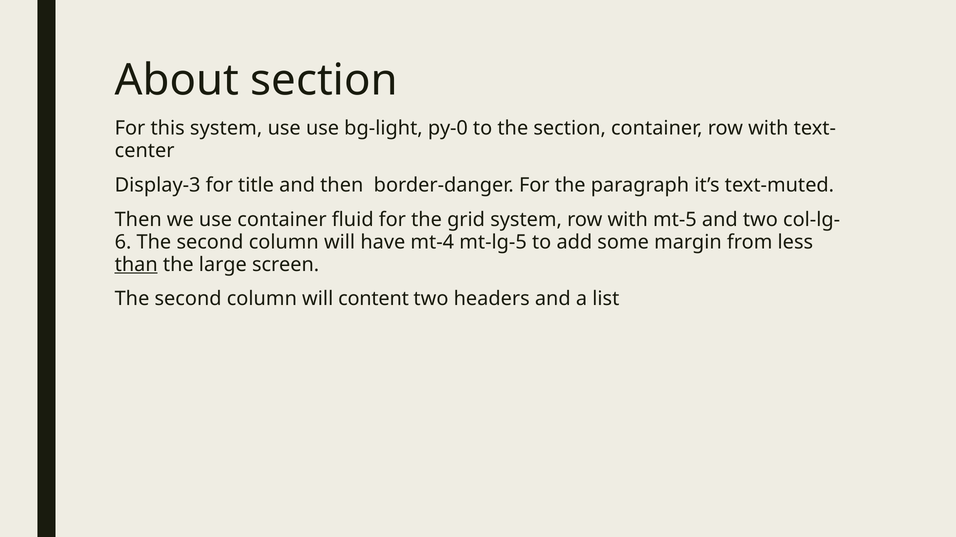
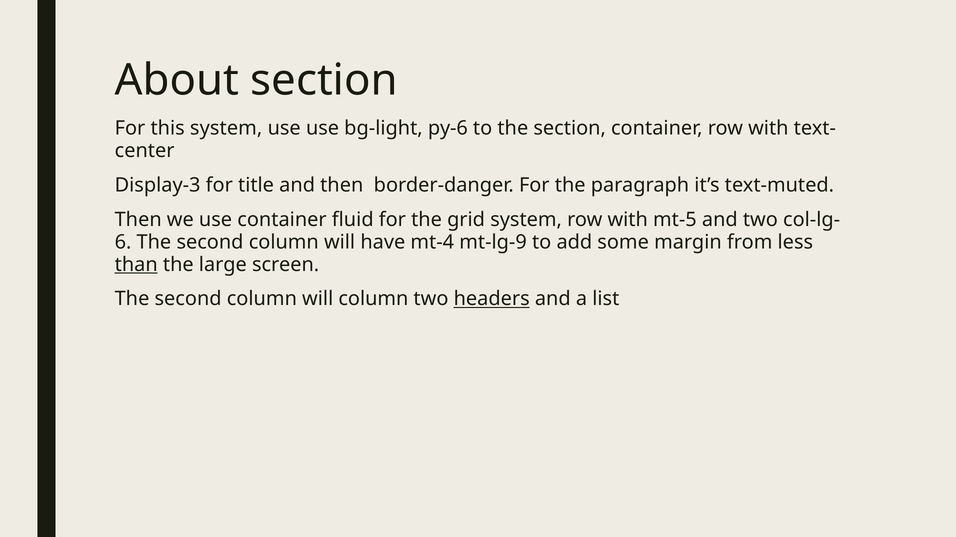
py-0: py-0 -> py-6 (448, 129)
mt-lg-5: mt-lg-5 -> mt-lg-9 (493, 242)
will content: content -> column (373, 299)
headers underline: none -> present (492, 299)
